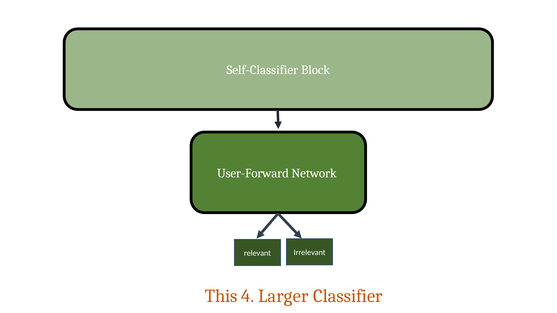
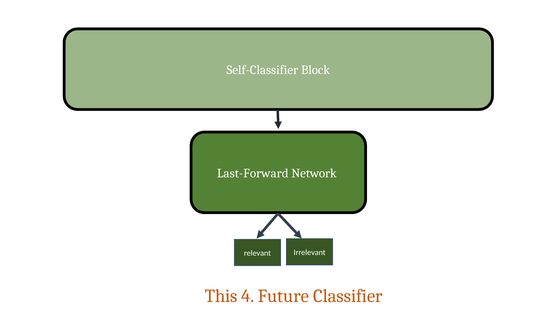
User-Forward: User-Forward -> Last-Forward (253, 173)
Larger: Larger -> Future (283, 296)
